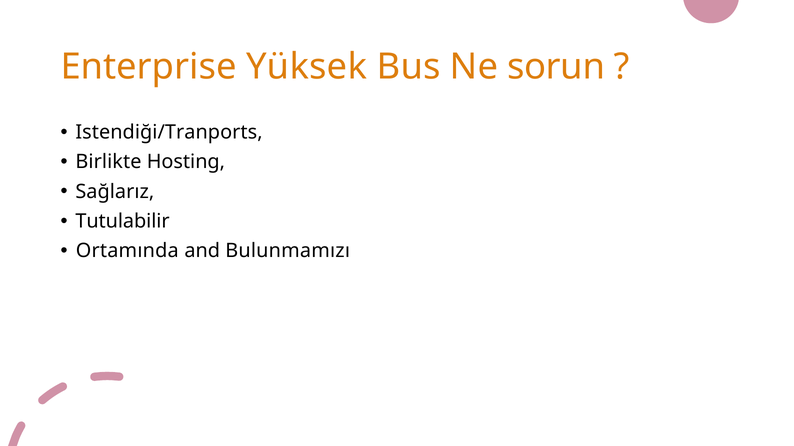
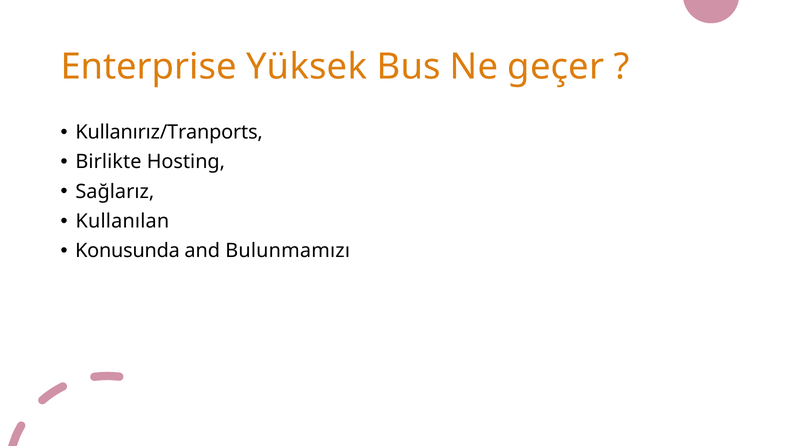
sorun: sorun -> geçer (556, 67)
Istendiği/Tranports: Istendiği/Tranports -> Kullanırız/Tranports (169, 132)
Tutulabilir: Tutulabilir -> Kullanılan (122, 222)
Ortamında: Ortamında -> Konusunda (127, 251)
